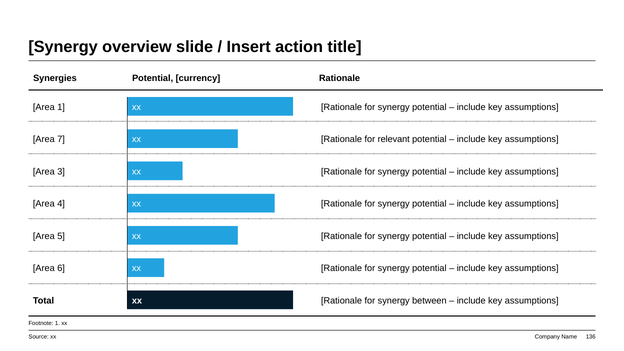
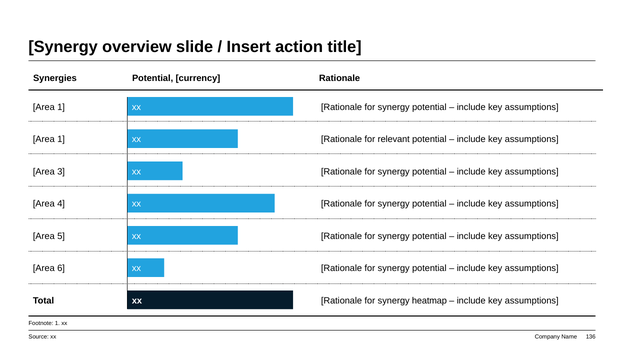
7: 7 -> 1 (61, 139)
between: between -> heatmap (429, 301)
